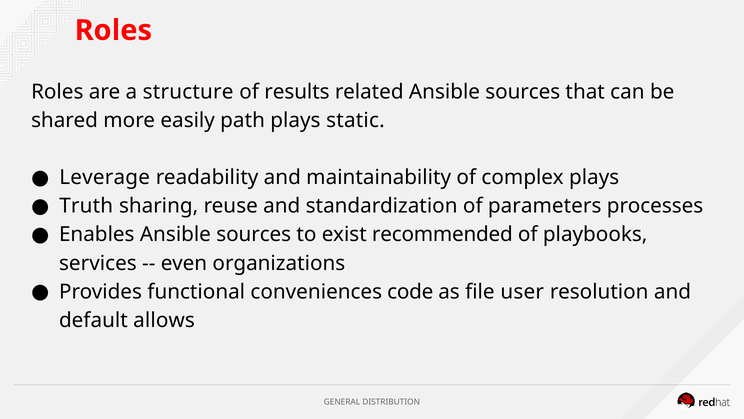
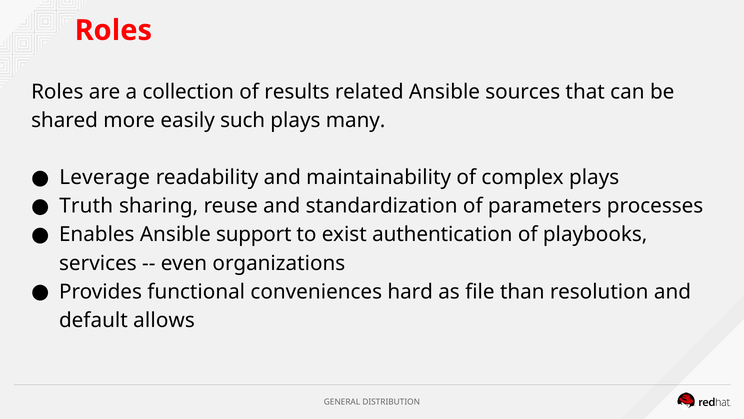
structure: structure -> collection (188, 92)
path: path -> such (243, 120)
static: static -> many (356, 120)
Enables Ansible sources: sources -> support (254, 234)
recommended: recommended -> authentication (442, 234)
code: code -> hard (410, 291)
user: user -> than (522, 291)
